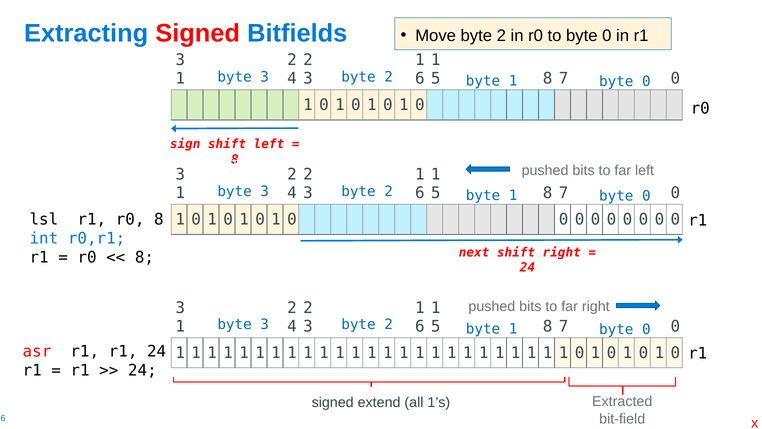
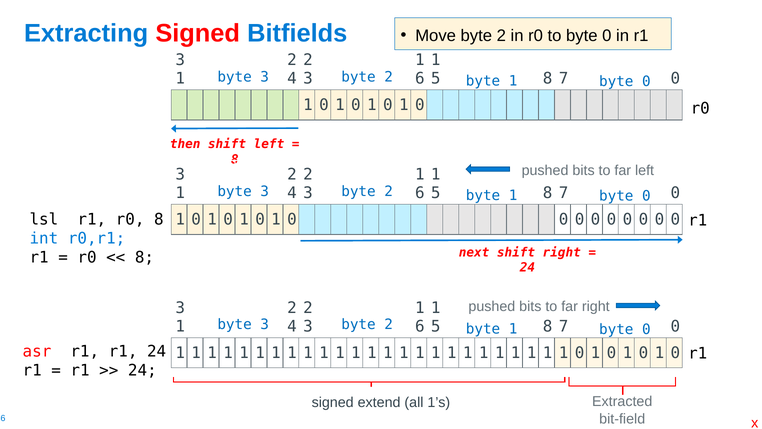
sign: sign -> then (185, 144)
